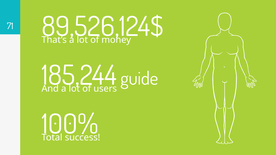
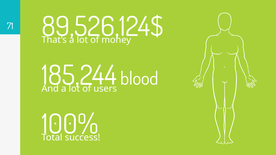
guide: guide -> blood (139, 79)
